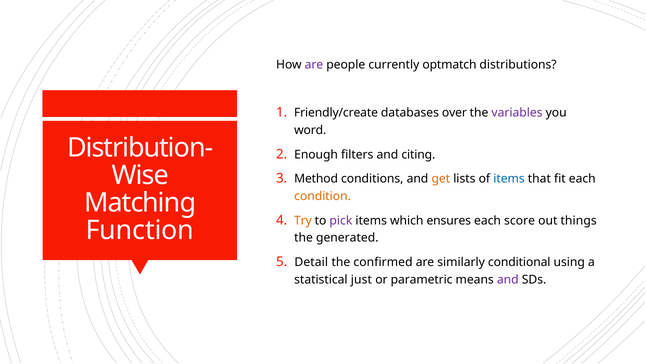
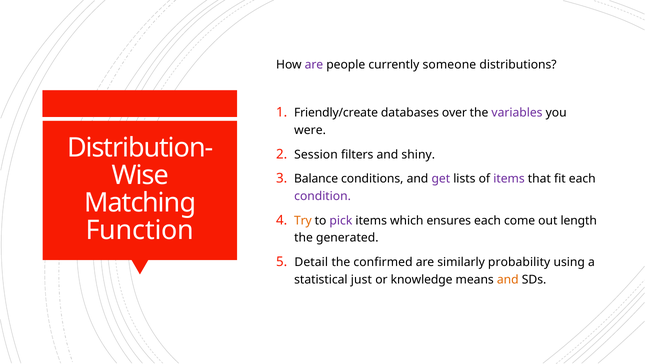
optmatch: optmatch -> someone (449, 64)
word: word -> were (310, 130)
Enough: Enough -> Session (316, 154)
citing: citing -> shiny (418, 154)
Method: Method -> Balance (316, 179)
get colour: orange -> purple (441, 179)
items colour: blue -> purple (509, 179)
condition colour: orange -> purple (323, 196)
score: score -> come (520, 220)
things: things -> length (579, 220)
conditional: conditional -> probability (519, 262)
parametric: parametric -> knowledge (422, 279)
and colour: purple -> orange (508, 279)
